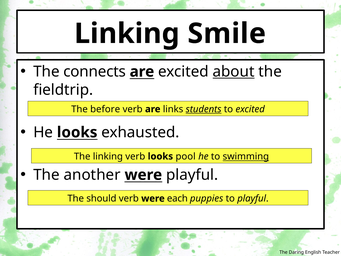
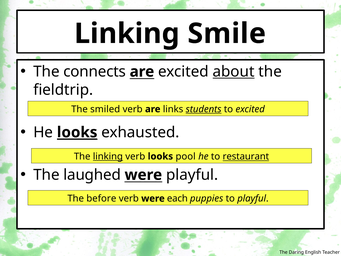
before: before -> smiled (105, 109)
looks underline: none -> present (77, 132)
linking underline: none -> present (108, 156)
swimming: swimming -> restaurant (246, 156)
another: another -> laughed (92, 175)
should: should -> before (101, 198)
